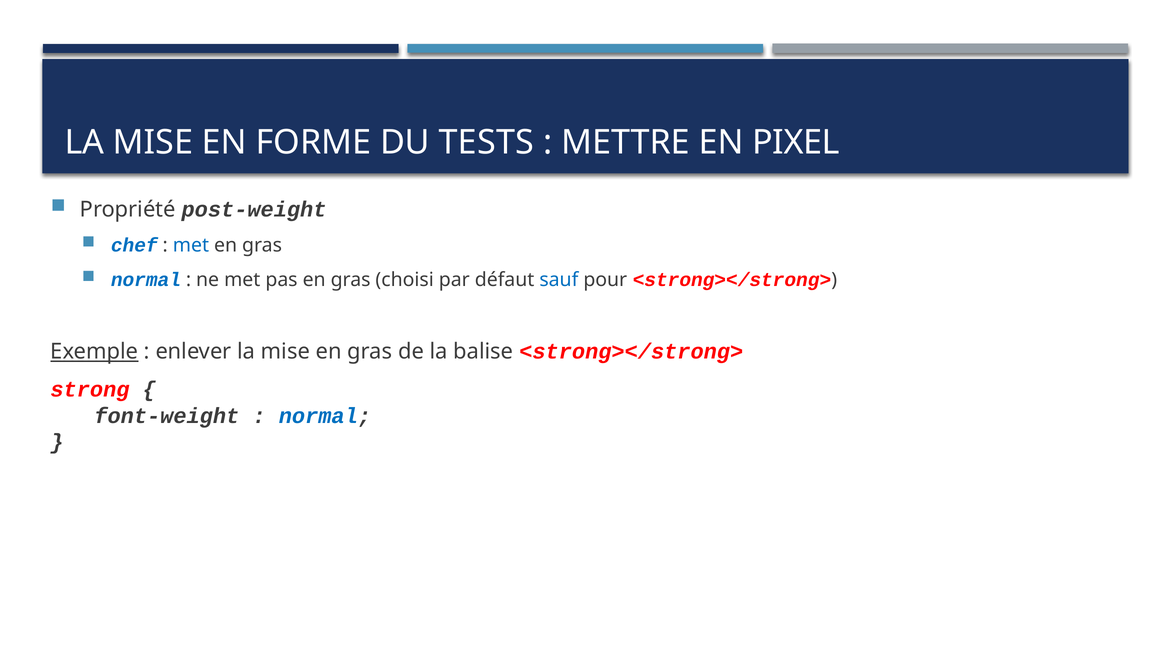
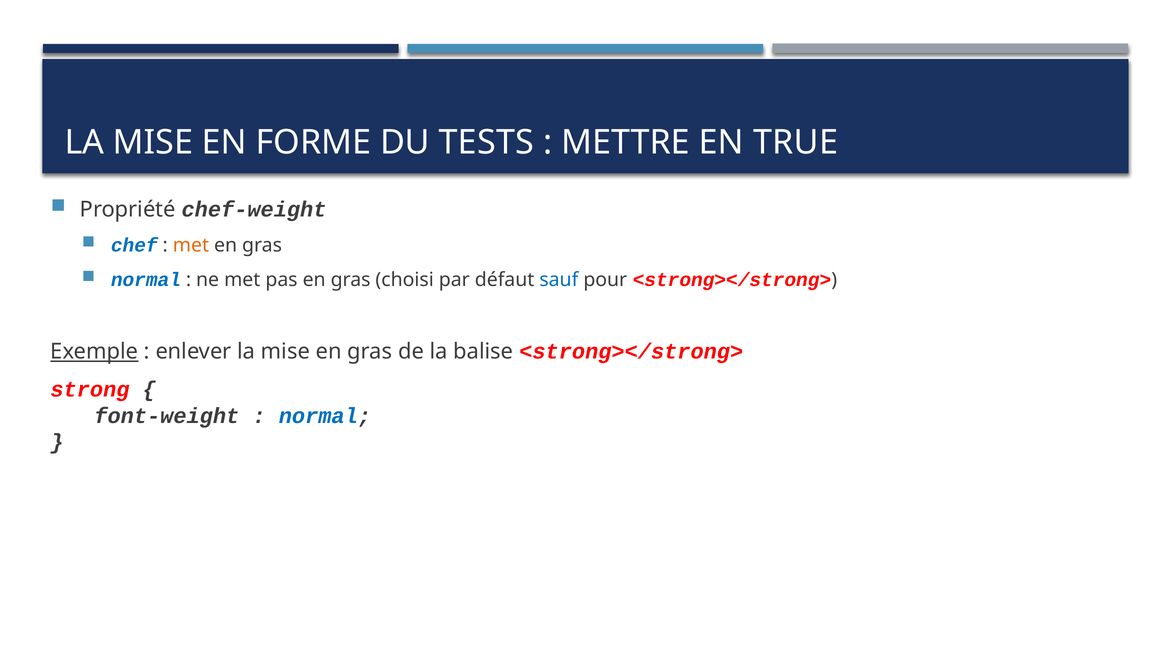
PIXEL: PIXEL -> TRUE (796, 142)
post-weight: post-weight -> chef-weight (254, 209)
met colour: blue -> orange (191, 245)
